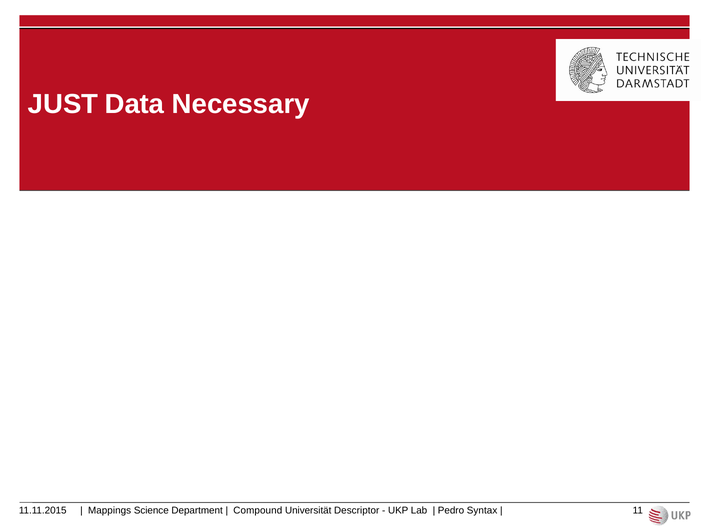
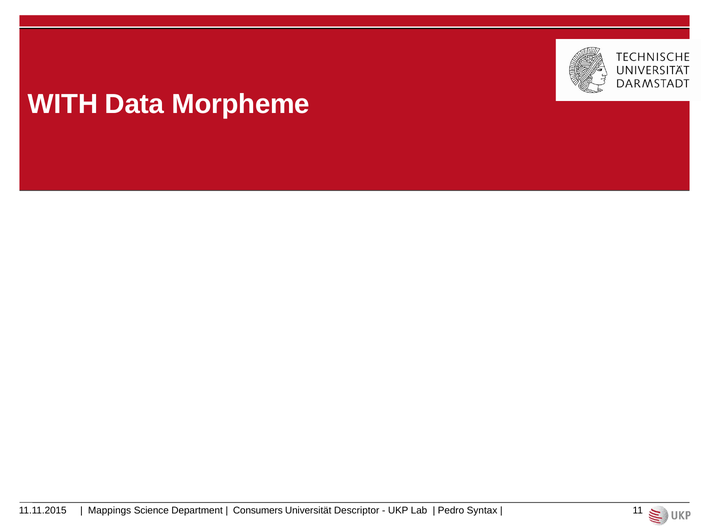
JUST: JUST -> WITH (63, 104)
Necessary: Necessary -> Morpheme (241, 104)
Compound: Compound -> Consumers (258, 511)
